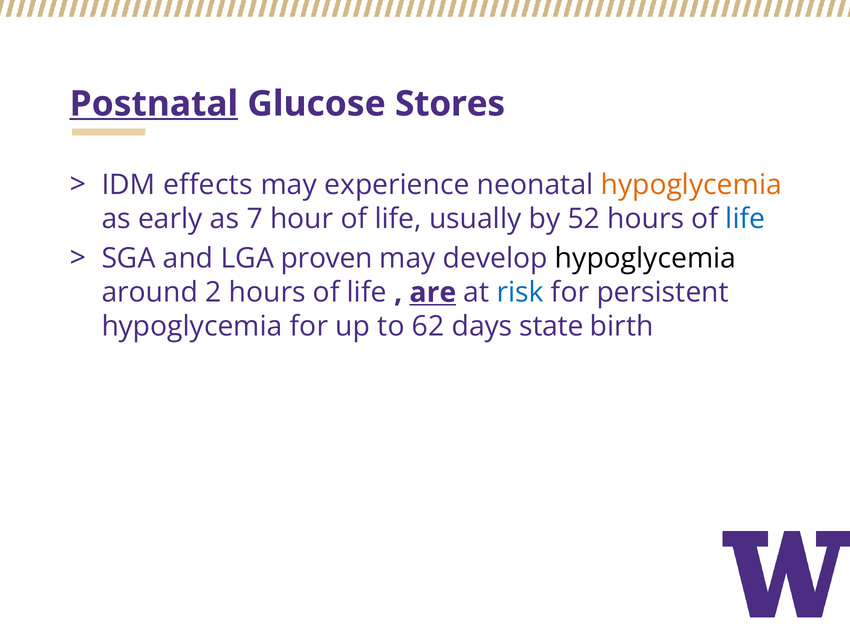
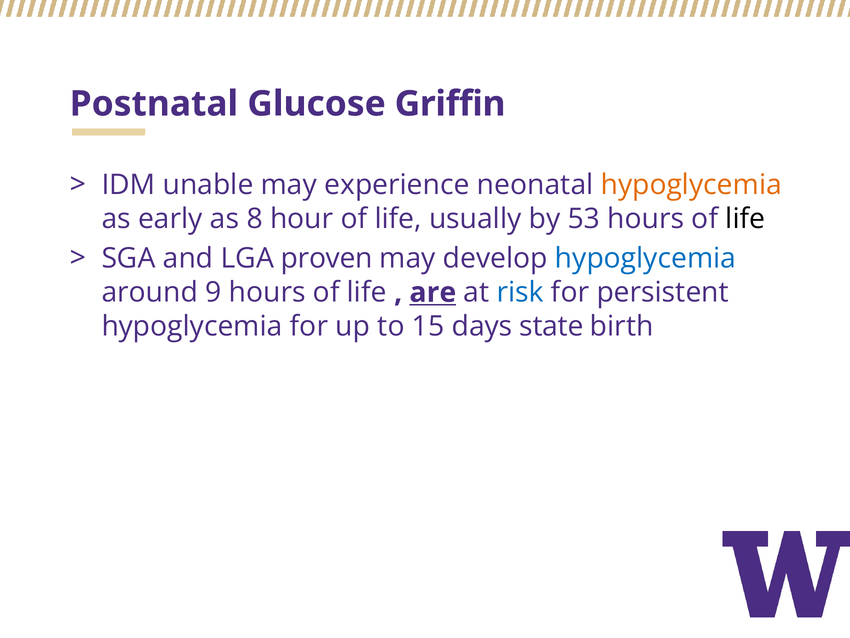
Postnatal underline: present -> none (154, 104)
Stores: Stores -> Griffin (450, 104)
effects: effects -> unable (208, 185)
7: 7 -> 8 (255, 219)
52: 52 -> 53 (584, 219)
life colour: blue -> black (745, 219)
hypoglycemia colour: black -> blue (646, 258)
2: 2 -> 9 (213, 292)
62: 62 -> 15 (428, 326)
